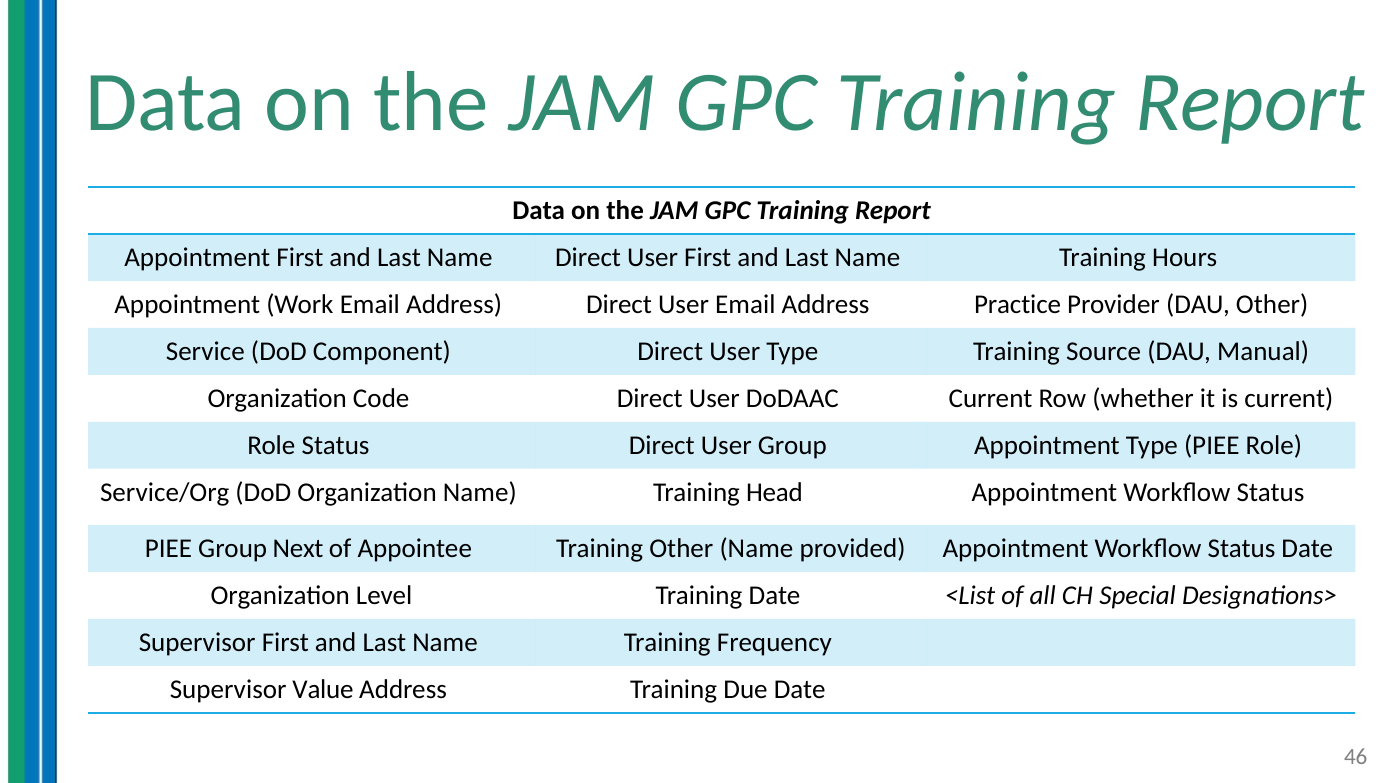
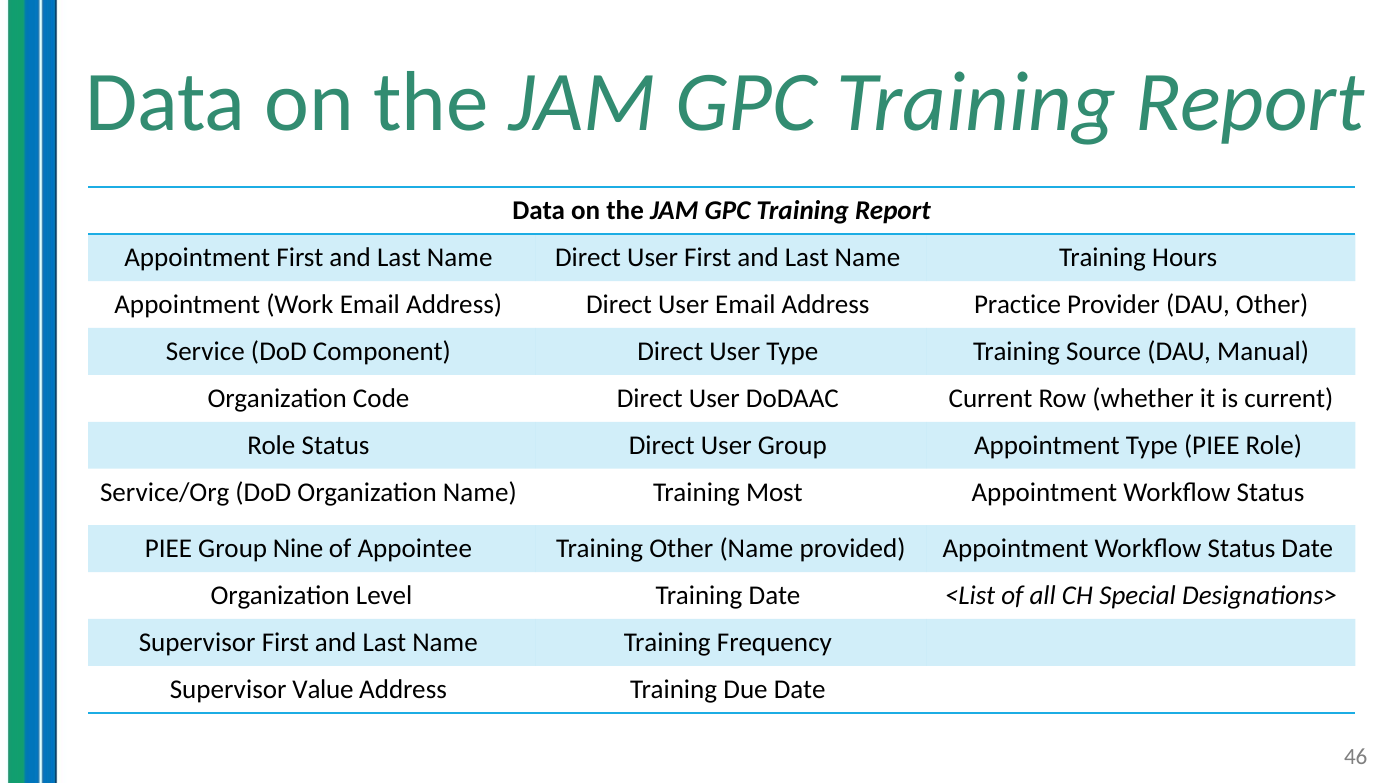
Head: Head -> Most (774, 492)
Next: Next -> Nine (298, 549)
